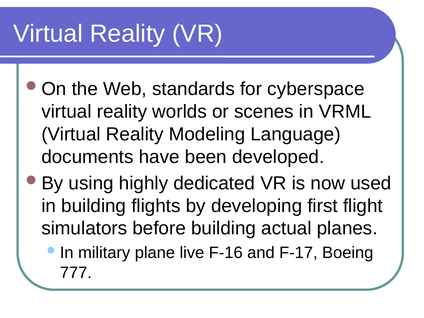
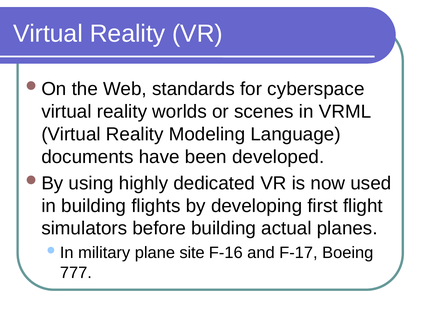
live: live -> site (192, 253)
